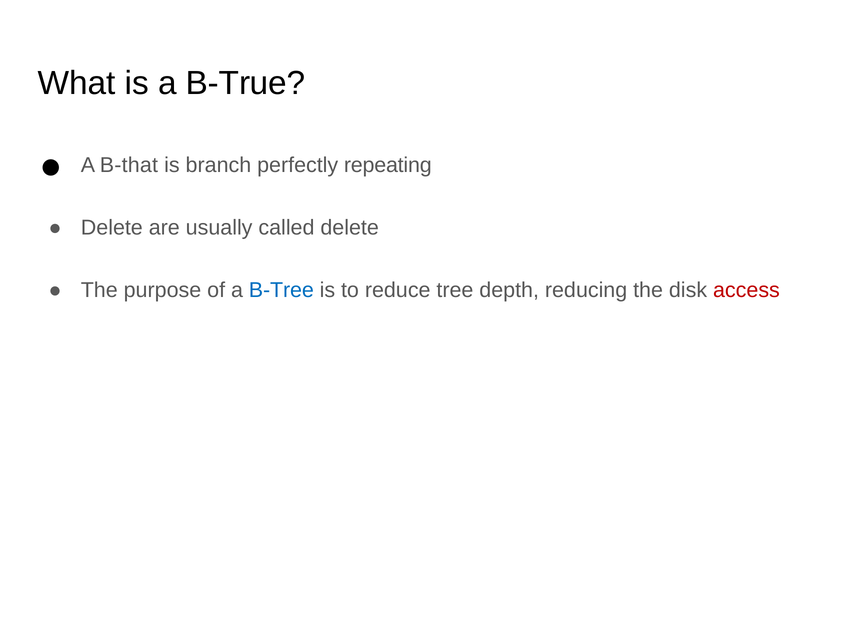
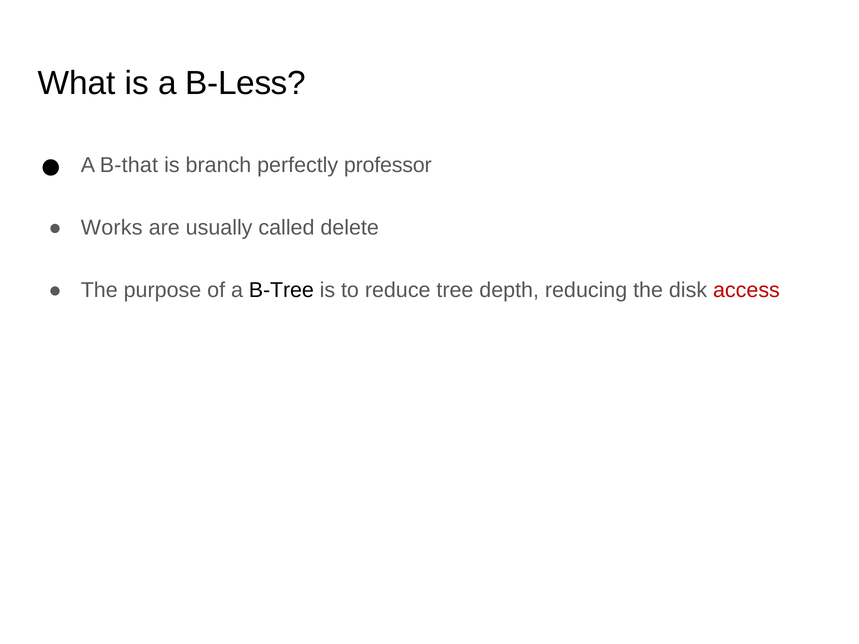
B-True: B-True -> B-Less (246, 83)
repeating: repeating -> professor (388, 165)
Delete: Delete -> Works (112, 228)
B-Tree colour: blue -> black (281, 290)
